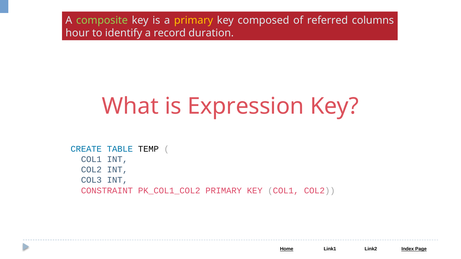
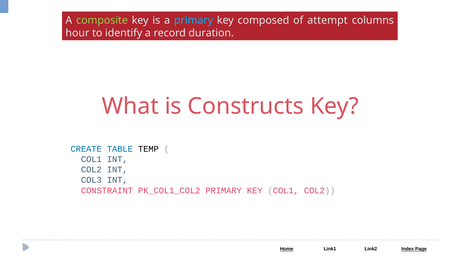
primary colour: yellow -> light blue (194, 20)
referred: referred -> attempt (327, 20)
Expression: Expression -> Constructs (246, 106)
